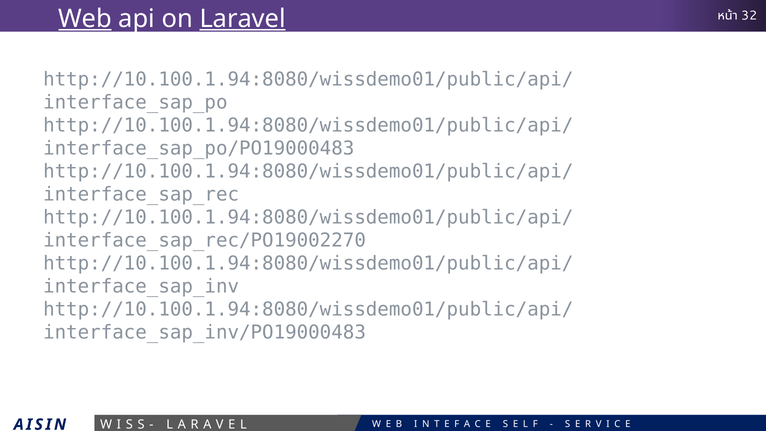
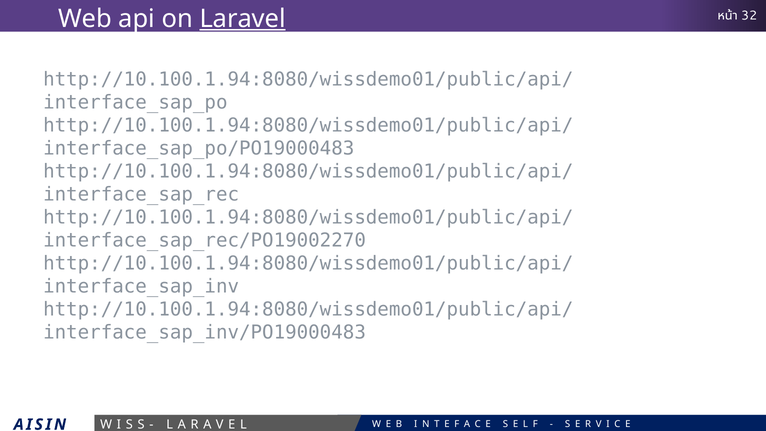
Web underline: present -> none (85, 19)
